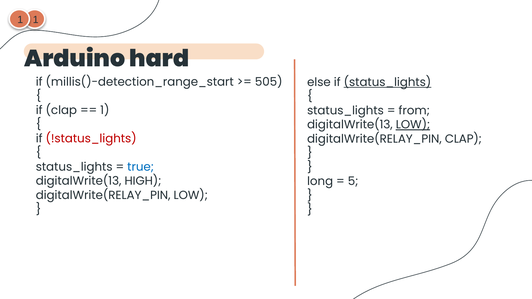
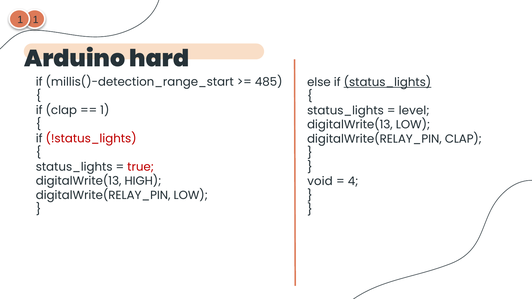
505: 505 -> 485 (269, 82)
from: from -> level (414, 111)
LOW underline: present -> none (413, 125)
true colour: blue -> red (141, 167)
long: long -> void (320, 182)
5: 5 -> 4 (353, 182)
